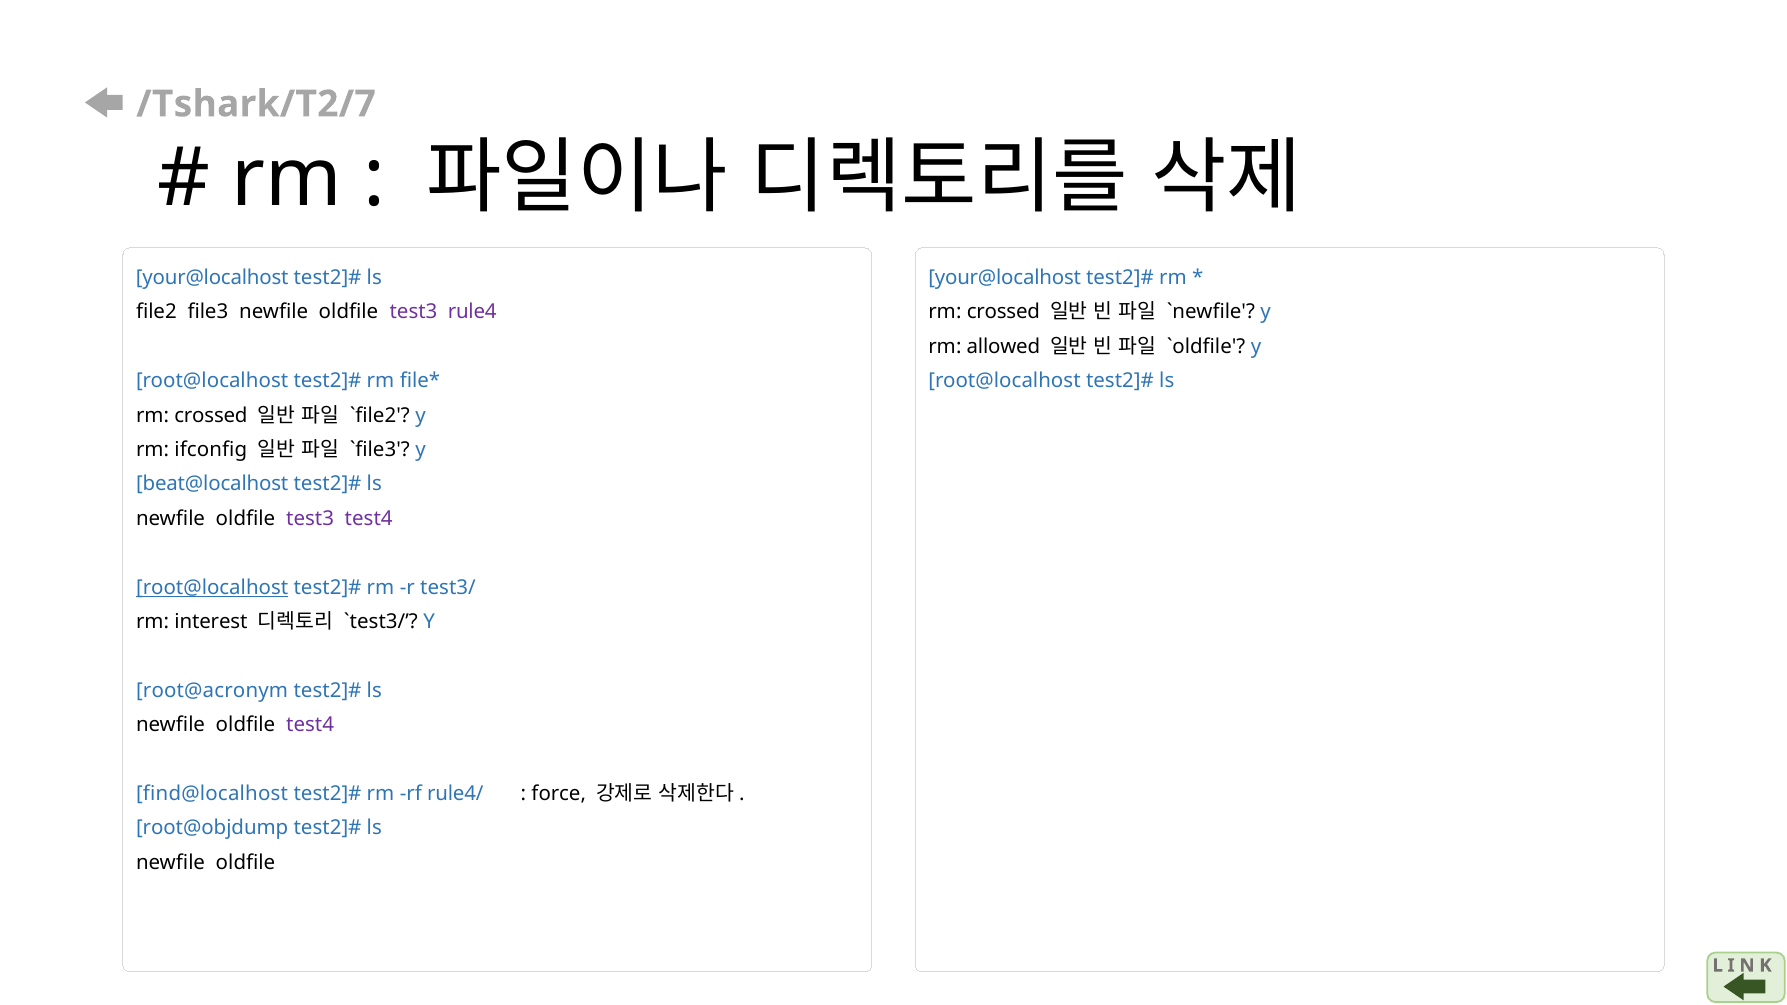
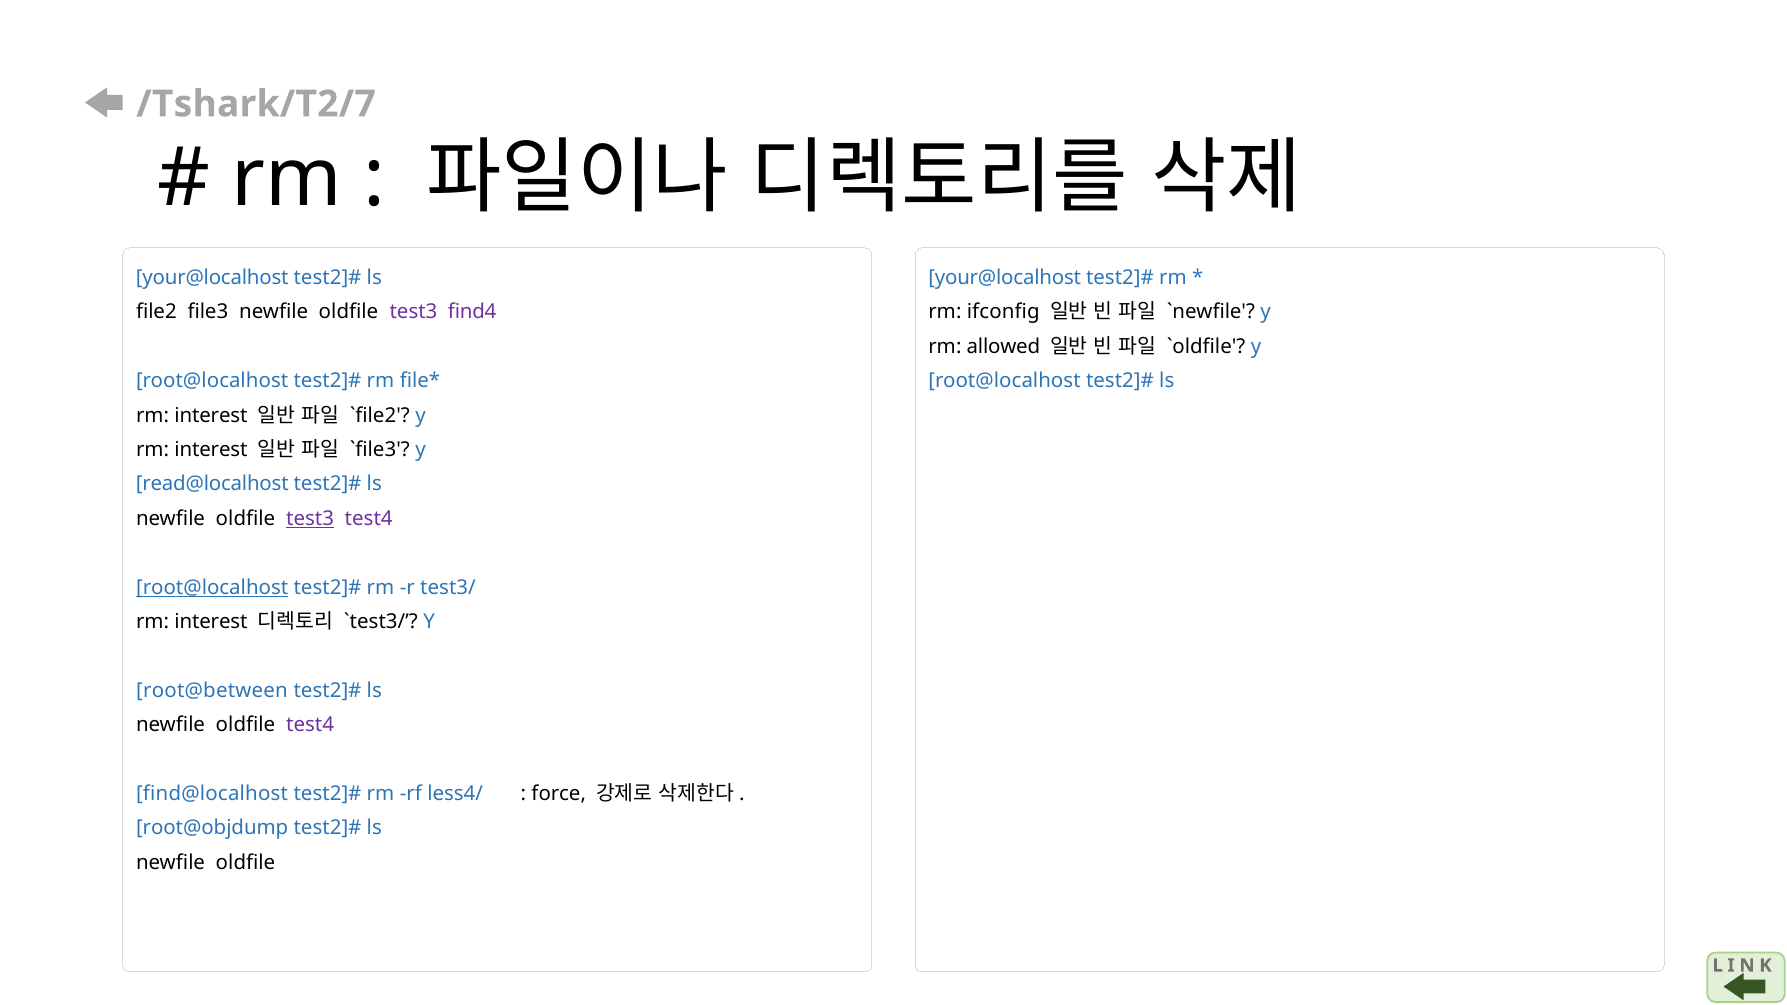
rule4: rule4 -> find4 (472, 312)
crossed: crossed -> ifconfig (1003, 312)
crossed: crossed -> interest (211, 415)
ifconfig: ifconfig -> interest (211, 450)
beat@localhost: beat@localhost -> read@localhost (212, 484)
test3 underline: none -> present (310, 519)
root@acronym: root@acronym -> root@between (212, 691)
rule4/: rule4/ -> less4/ (455, 794)
